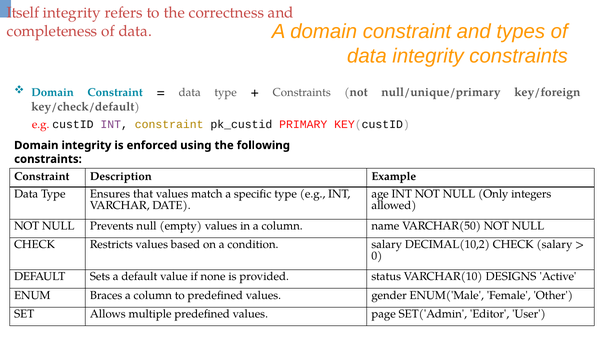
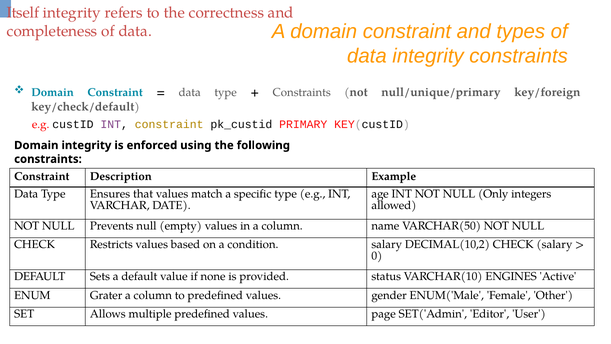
DESIGNS: DESIGNS -> ENGINES (511, 276)
Braces: Braces -> Grater (106, 295)
